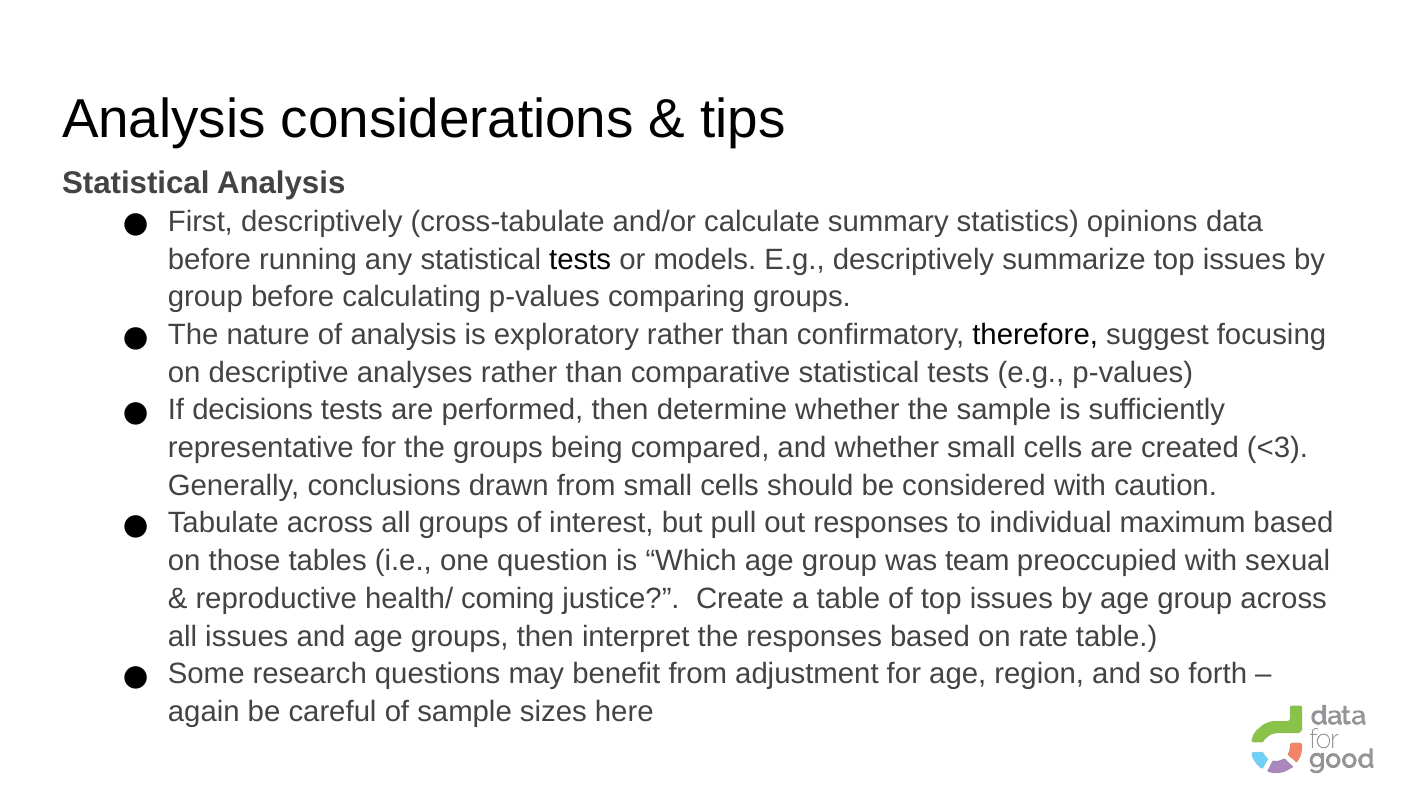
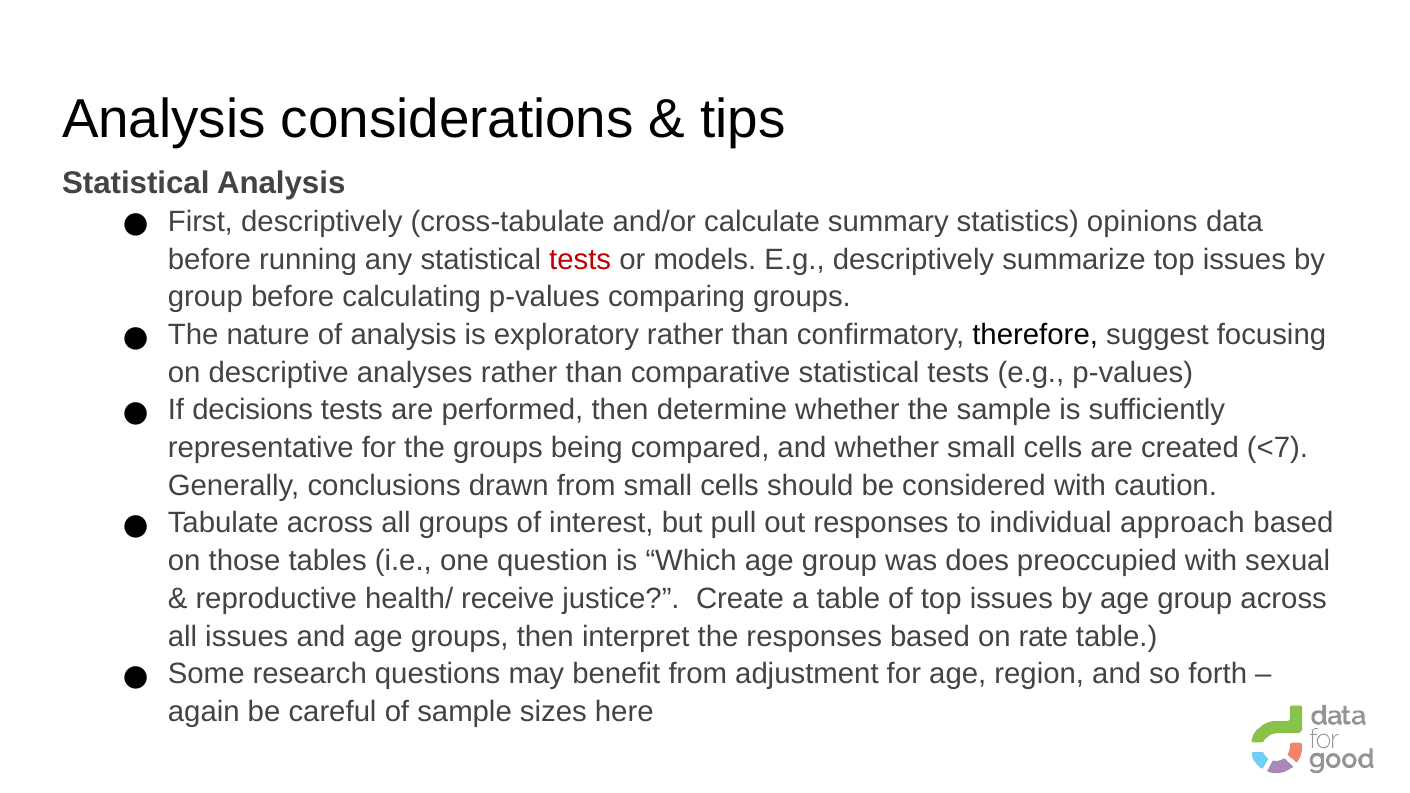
tests colour: black -> red (580, 260)
<3: <3 -> <7 (1277, 448)
maximum: maximum -> approach (1182, 523)
team: team -> does (977, 561)
coming: coming -> receive (508, 599)
